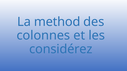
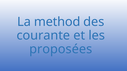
colonnes: colonnes -> courante (43, 36)
considérez: considérez -> proposées (61, 49)
